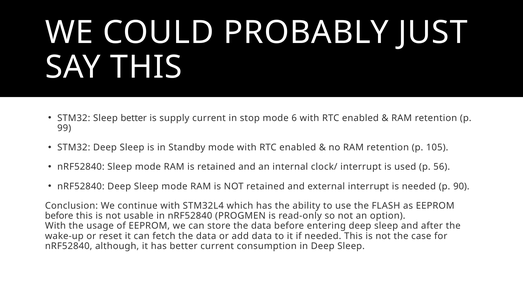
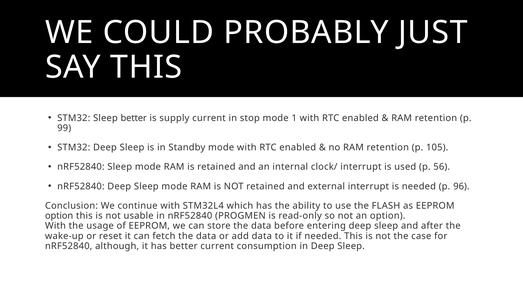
6: 6 -> 1 (294, 118)
90: 90 -> 96 (461, 186)
before: before -> option (59, 216)
